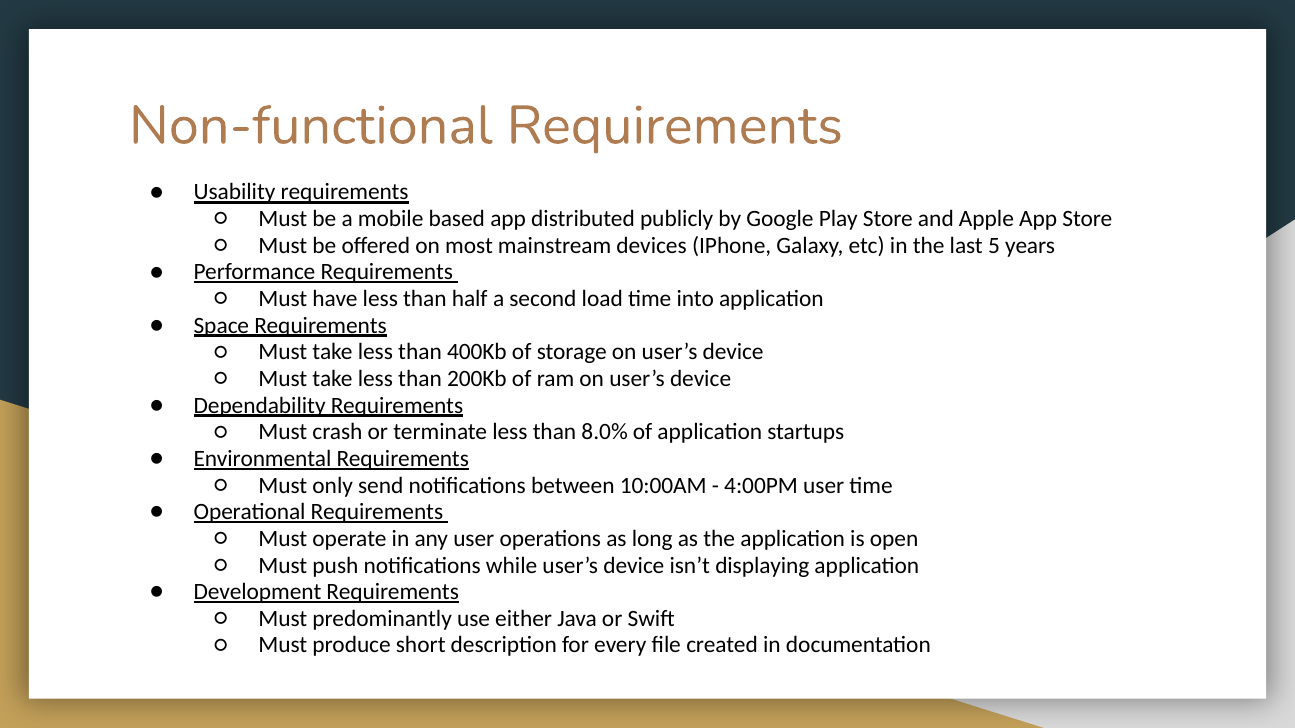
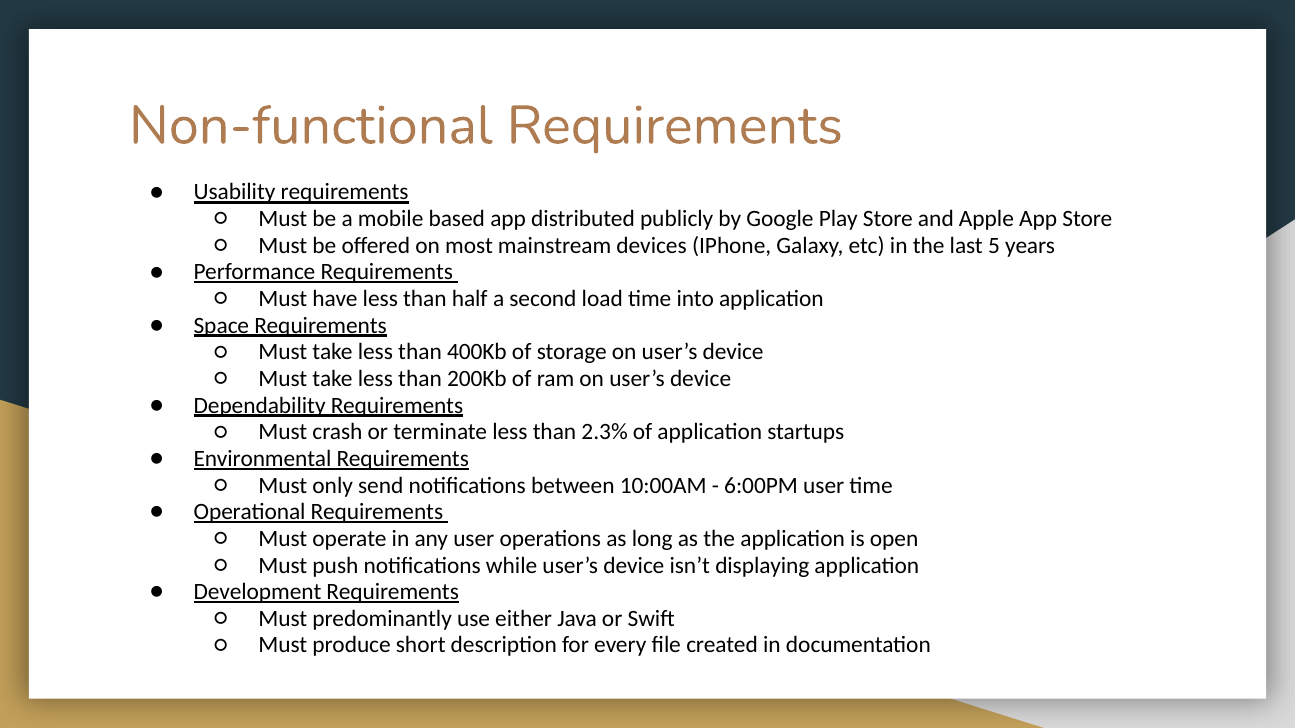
8.0%: 8.0% -> 2.3% (605, 432)
4:00PM: 4:00PM -> 6:00PM (761, 486)
